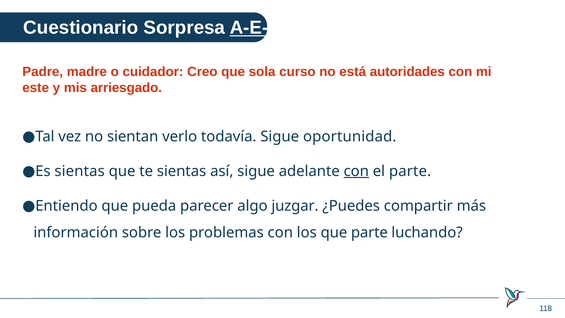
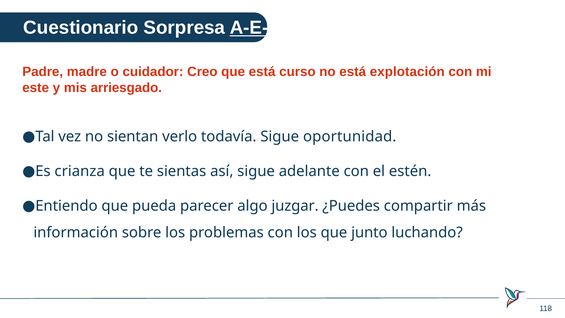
que sola: sola -> está (262, 72)
autoridades: autoridades -> explotación (407, 72)
Es sientas: sientas -> crianza (80, 171)
con underline: present -> none (356, 171)
el parte: parte -> estén (410, 171)
que parte: parte -> junto (369, 233)
